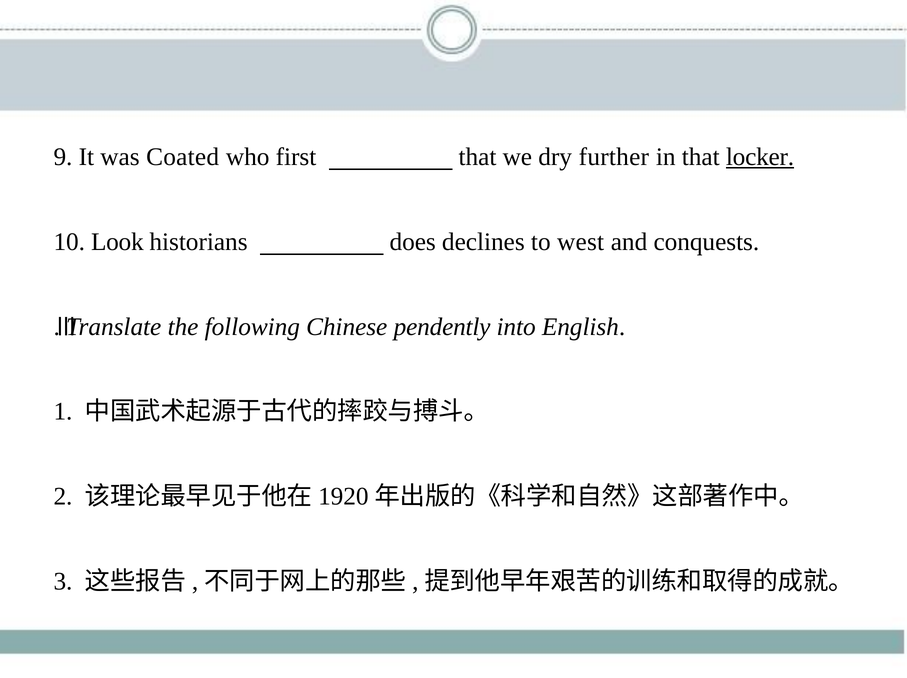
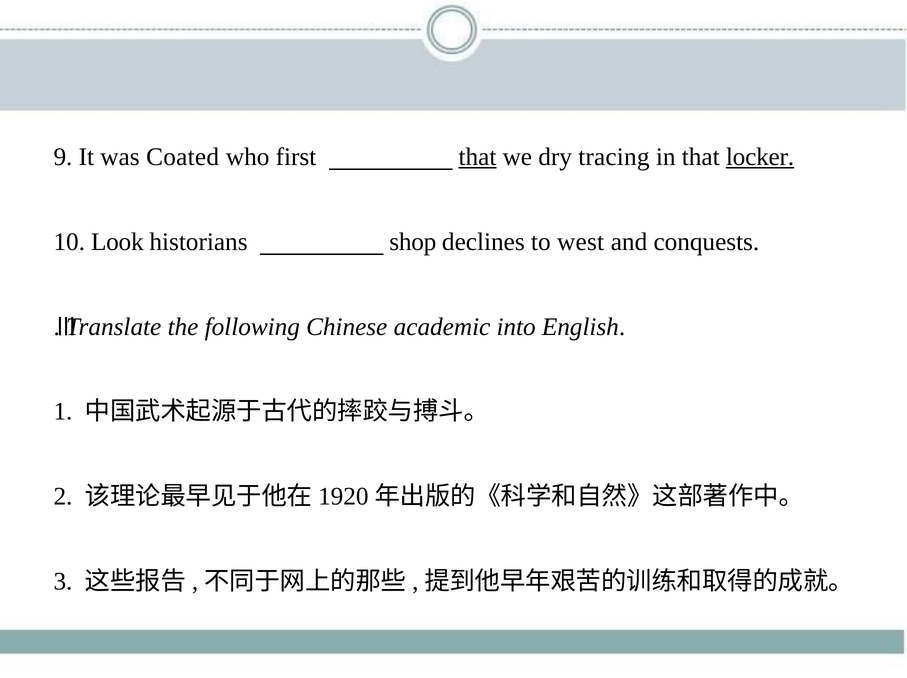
that underline: none -> present (477, 157)
further: further -> tracing (614, 157)
does: does -> shop (413, 242)
pendently: pendently -> academic (442, 327)
